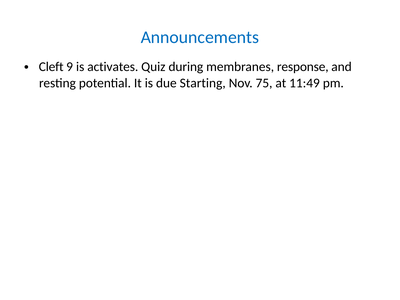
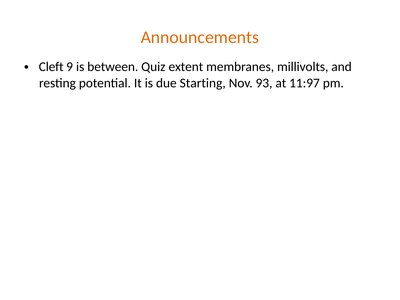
Announcements colour: blue -> orange (200, 37)
activates: activates -> between (113, 67)
during: during -> extent (186, 67)
response: response -> millivolts (303, 67)
75: 75 -> 93 (264, 83)
11:49: 11:49 -> 11:97 (304, 83)
